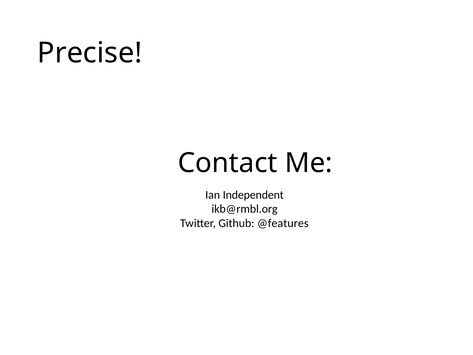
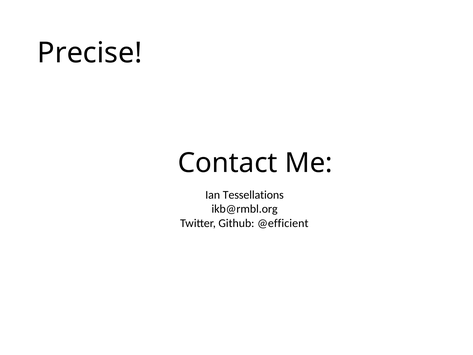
Independent: Independent -> Tessellations (253, 195)
@features: @features -> @efficient (283, 223)
